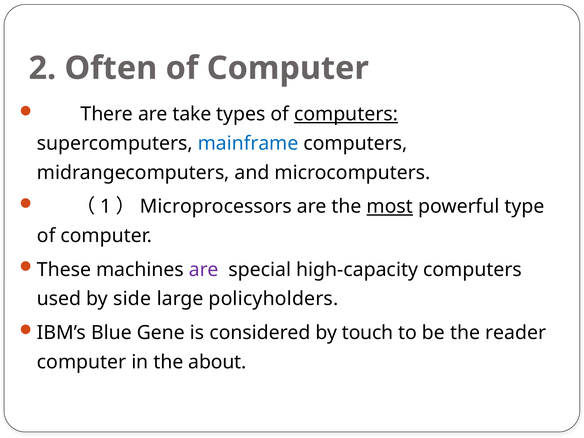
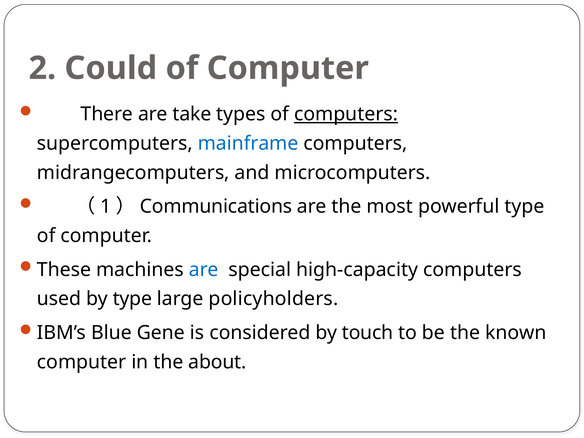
Often: Often -> Could (111, 68)
Microprocessors: Microprocessors -> Communications (216, 207)
most underline: present -> none (390, 207)
are colour: purple -> blue (204, 270)
by side: side -> type (132, 299)
reader: reader -> known (516, 333)
